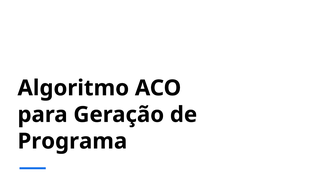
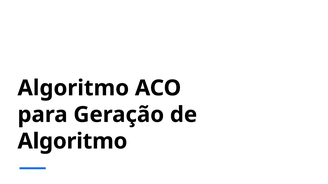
Programa: Programa -> Algoritmo (72, 142)
